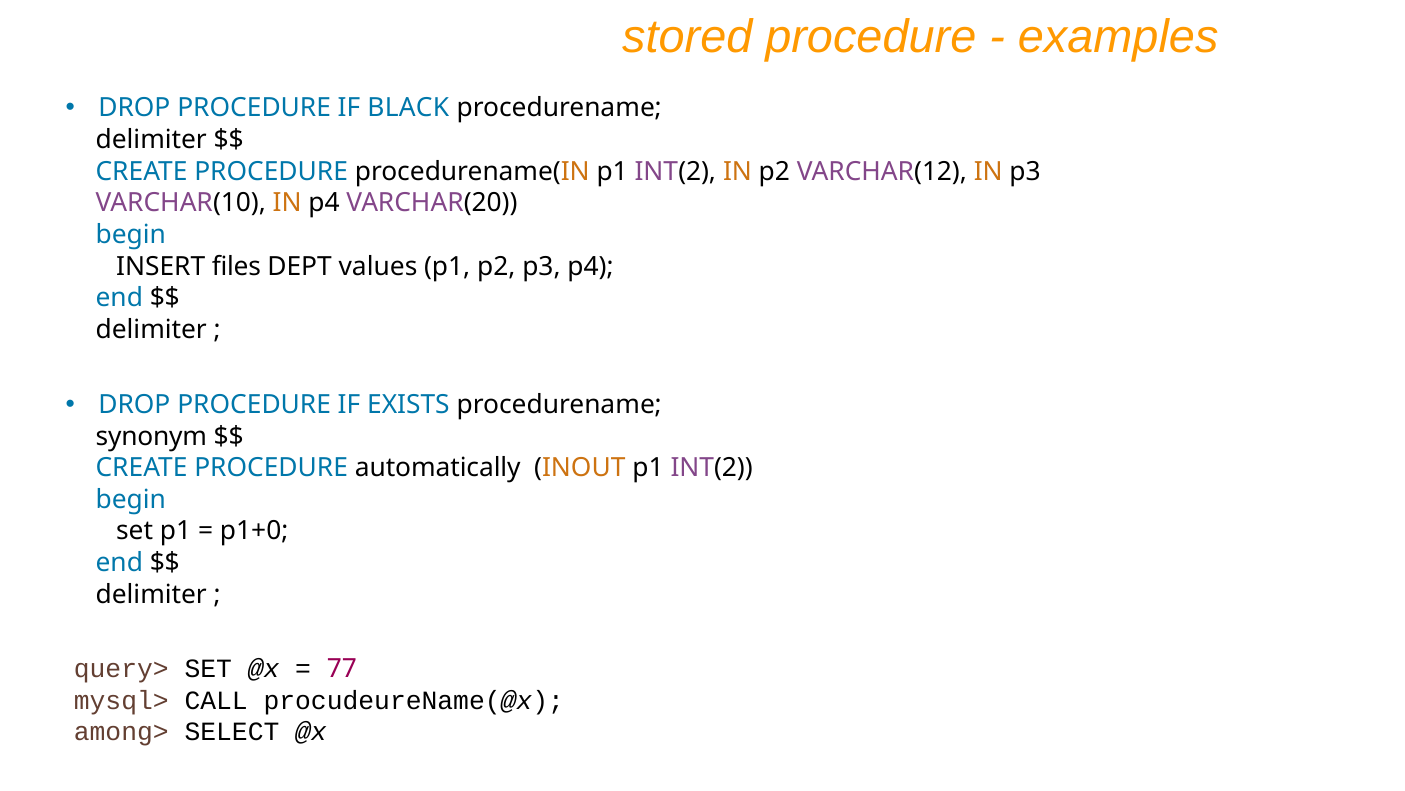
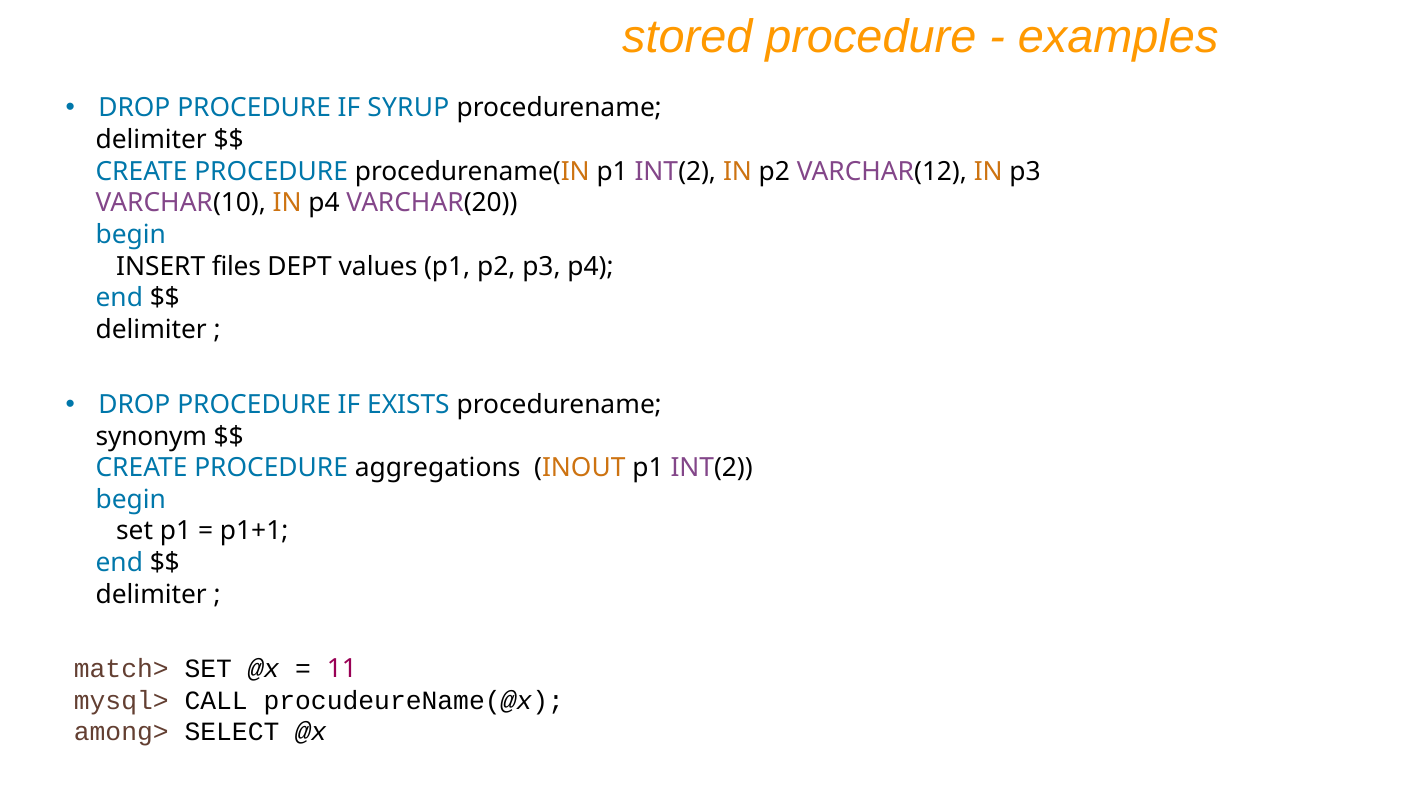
BLACK: BLACK -> SYRUP (408, 108)
automatically: automatically -> aggregations (438, 468)
p1+0: p1+0 -> p1+1 (254, 531)
query>: query> -> match> (121, 668)
77: 77 -> 11 (342, 668)
